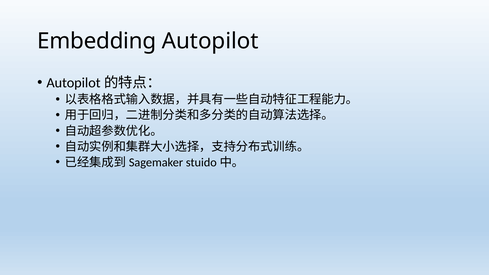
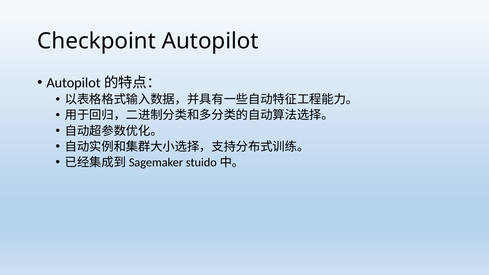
Embedding: Embedding -> Checkpoint (97, 41)
